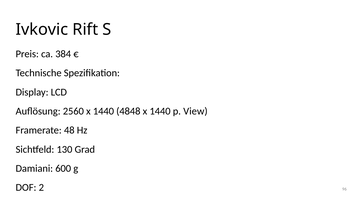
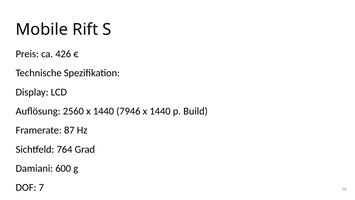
Ivkovic: Ivkovic -> Mobile (42, 30)
384: 384 -> 426 (63, 54)
4848: 4848 -> 7946 (128, 111)
View: View -> Build (195, 111)
48: 48 -> 87 (69, 130)
130: 130 -> 764 (64, 149)
2: 2 -> 7 (41, 187)
